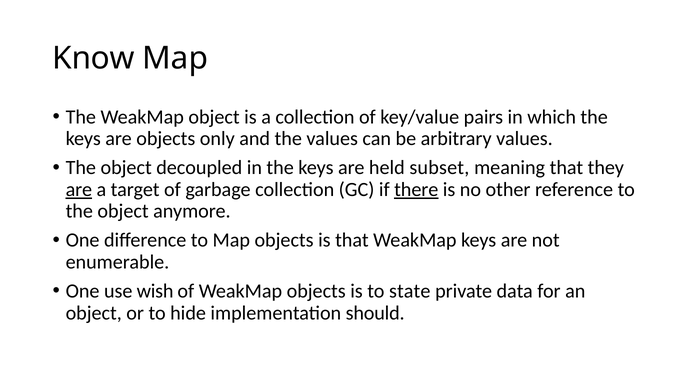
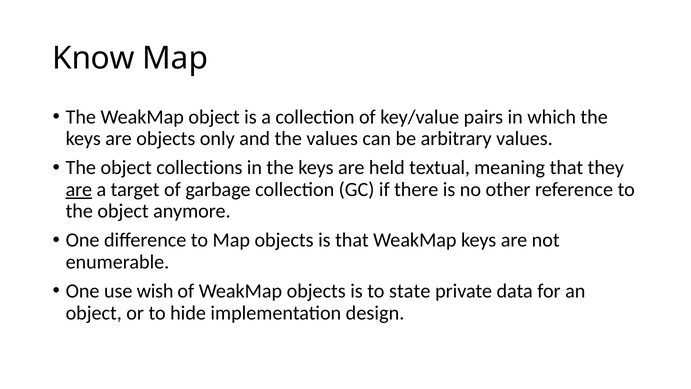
decoupled: decoupled -> collections (199, 168)
subset: subset -> textual (440, 168)
there underline: present -> none (416, 189)
should: should -> design (375, 313)
